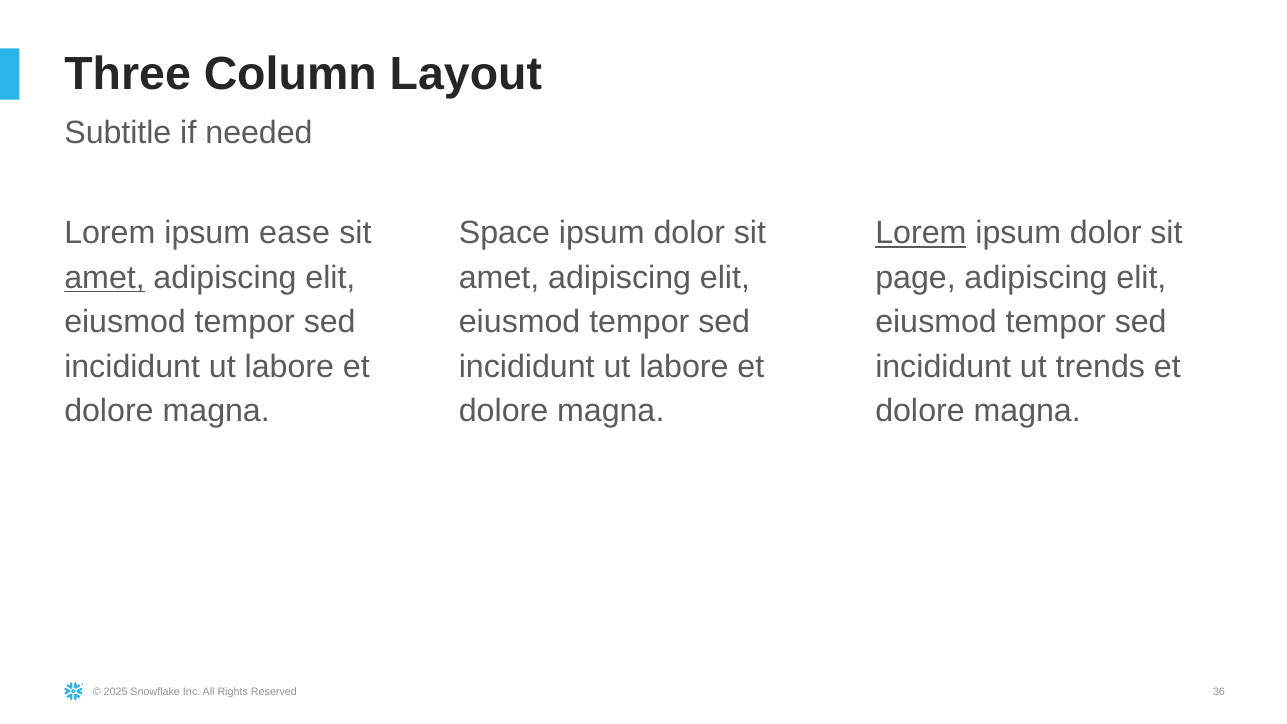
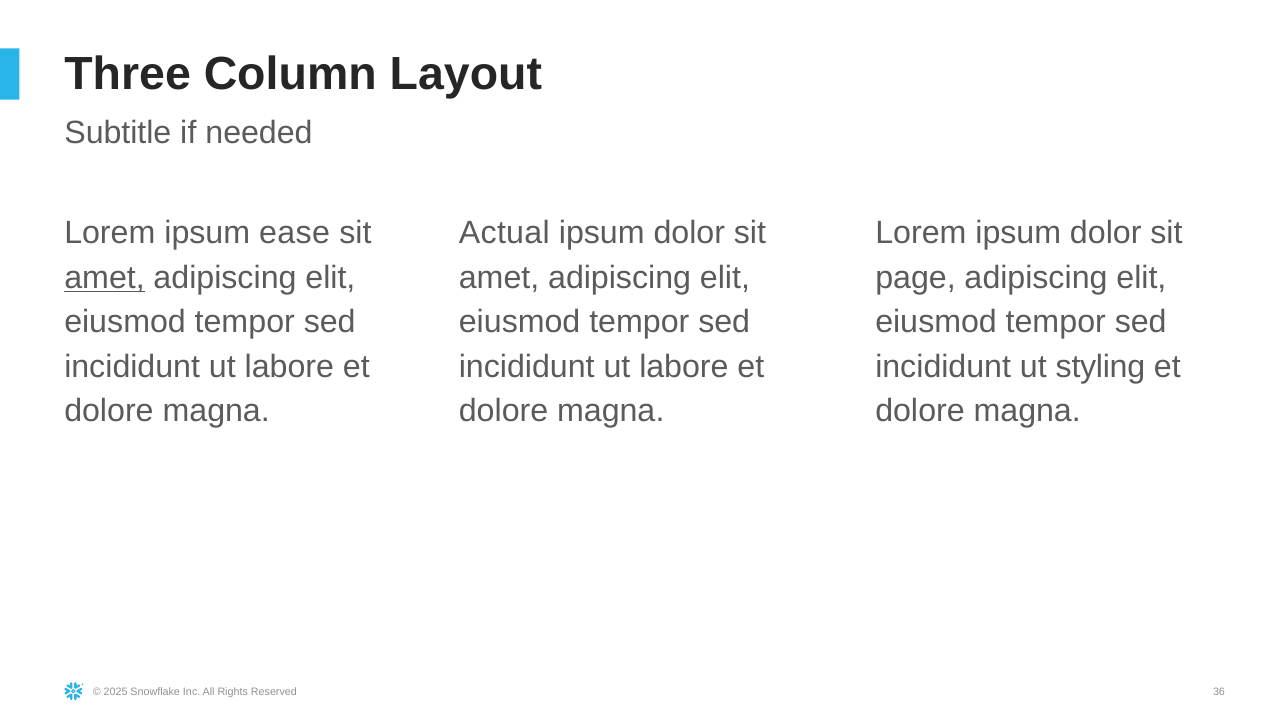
Space: Space -> Actual (504, 233)
Lorem underline: present -> none (921, 233)
trends: trends -> styling (1100, 366)
